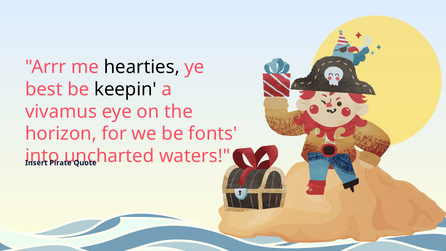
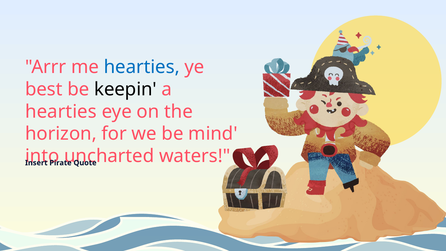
hearties colour: black -> blue (142, 67)
vivamus: vivamus -> hearties (61, 111)
fonts: fonts -> mind (213, 134)
